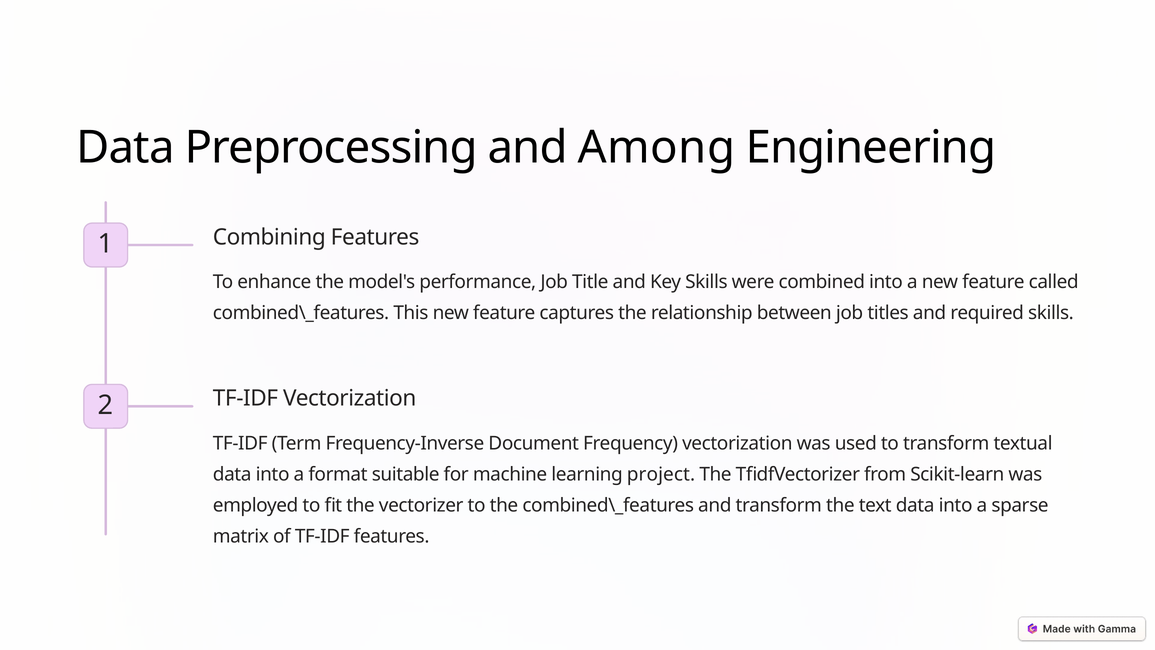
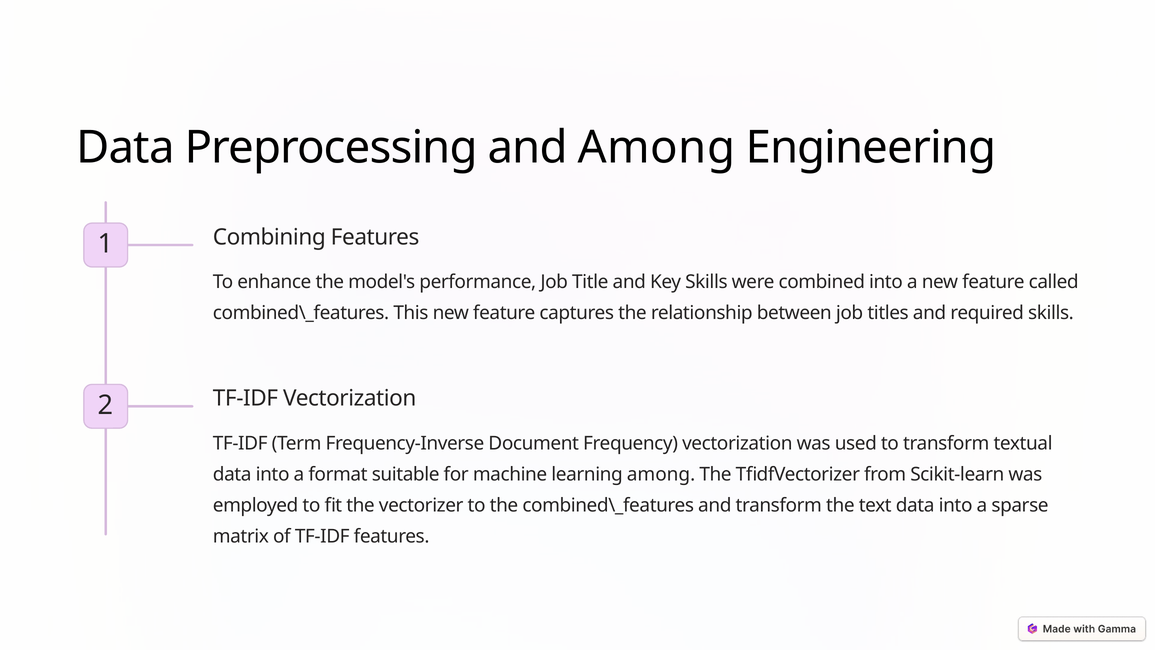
learning project: project -> among (661, 474)
